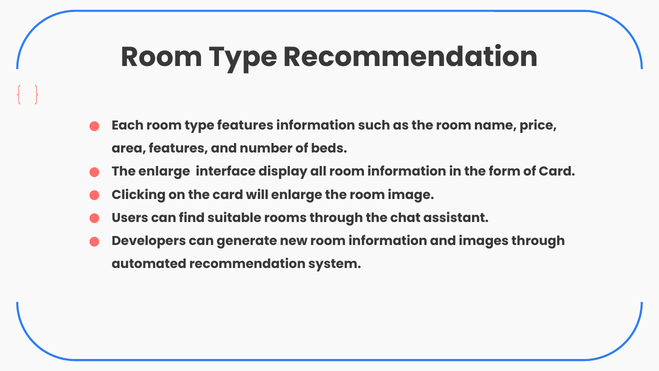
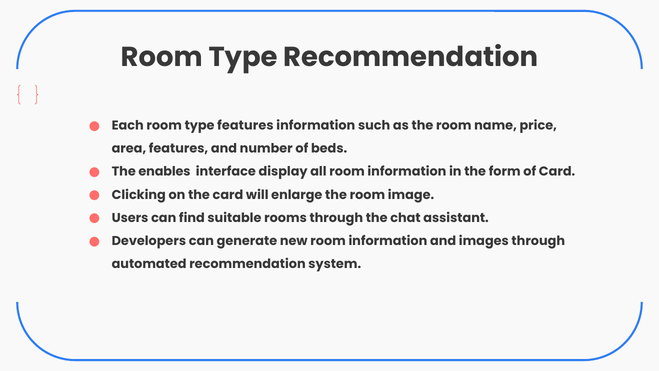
The enlarge: enlarge -> enables (164, 172)
